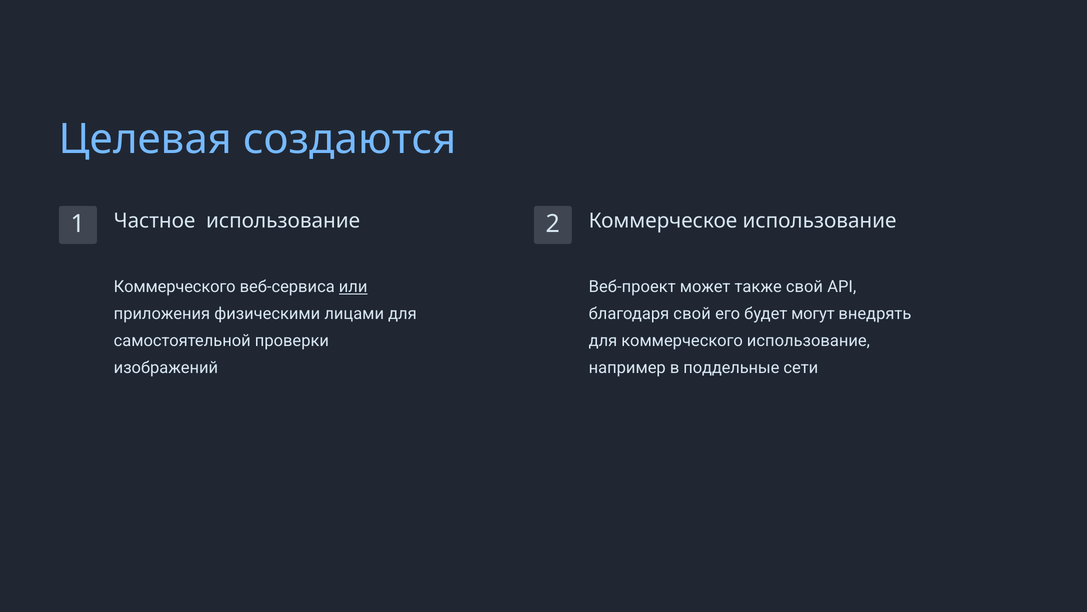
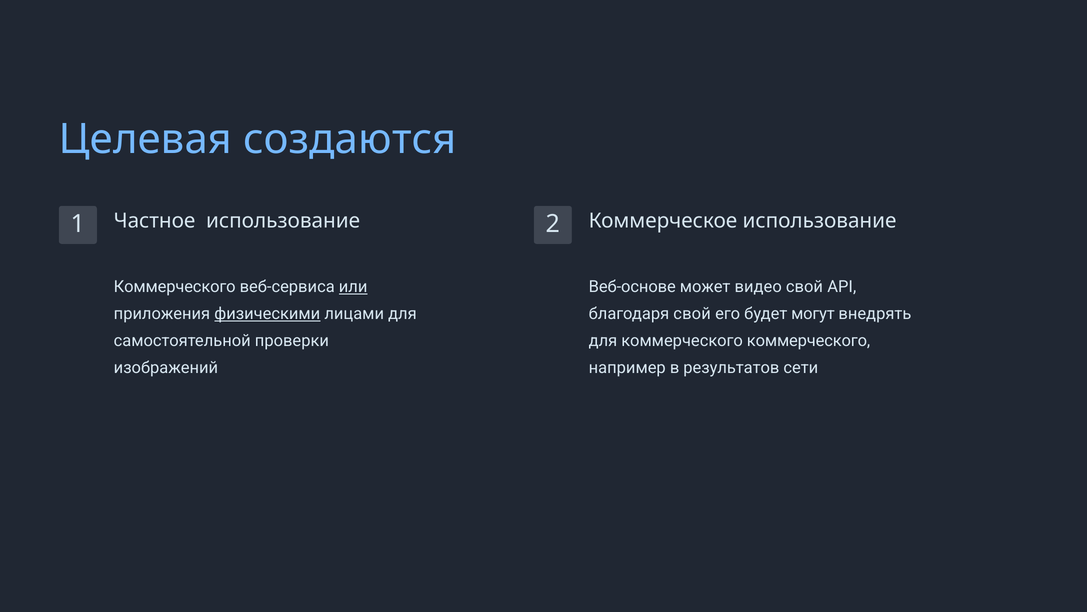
Веб-проект: Веб-проект -> Веб-основе (632, 287)
также: также -> видео (758, 287)
физическими underline: none -> present (267, 314)
коммерческого использование: использование -> коммерческого (809, 340)
поддельные: поддельные -> результатов (731, 367)
